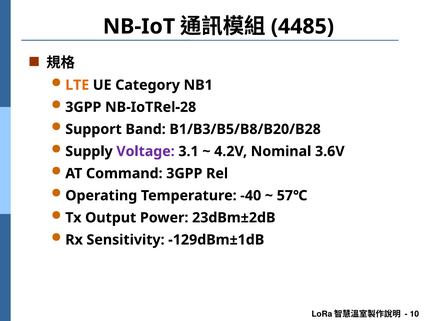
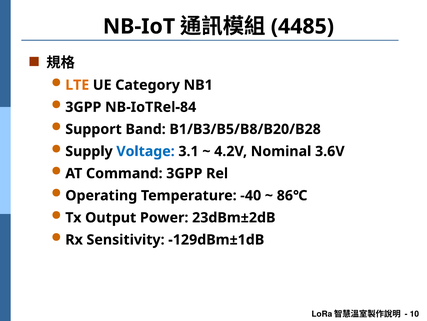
NB-IoTRel-28: NB-IoTRel-28 -> NB-IoTRel-84 (151, 107)
Voltage colour: purple -> blue (146, 151)
57℃: 57℃ -> 86℃ (292, 195)
